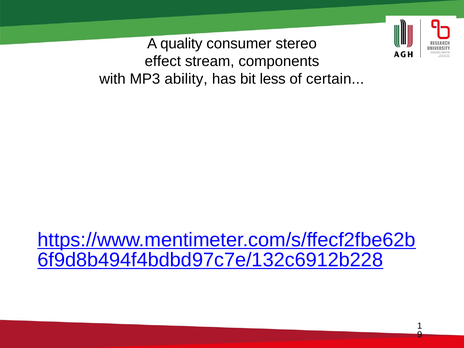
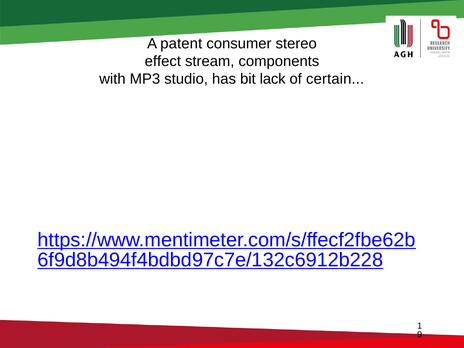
quality: quality -> patent (181, 44)
ability: ability -> studio (186, 79)
less: less -> lack (273, 79)
